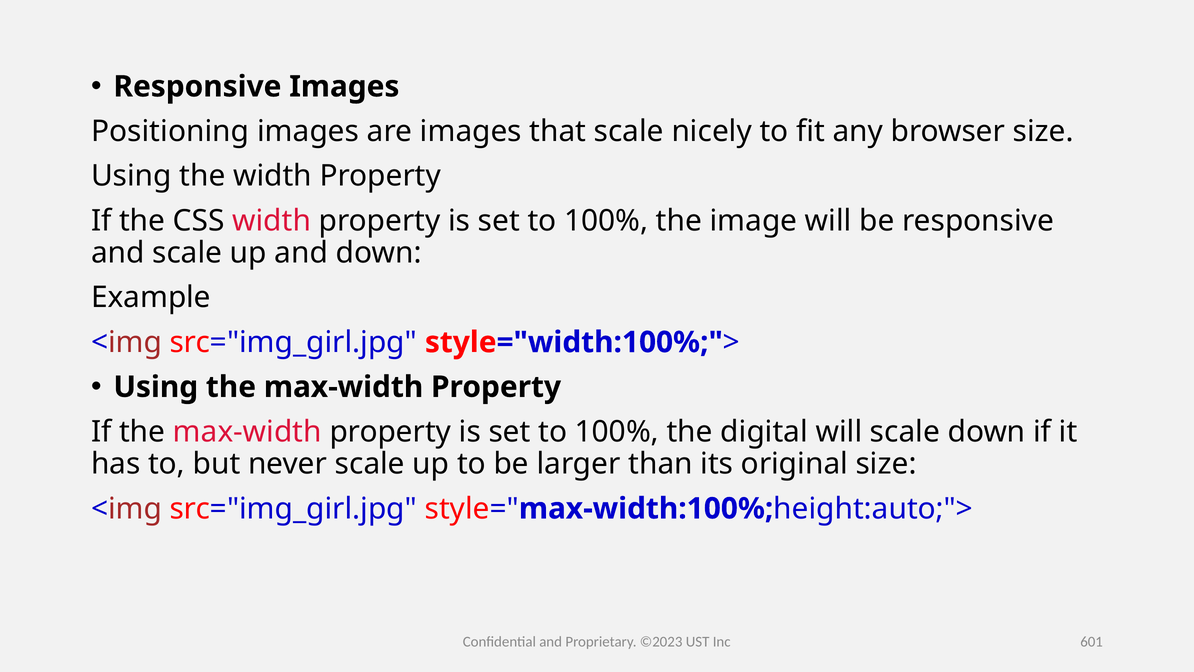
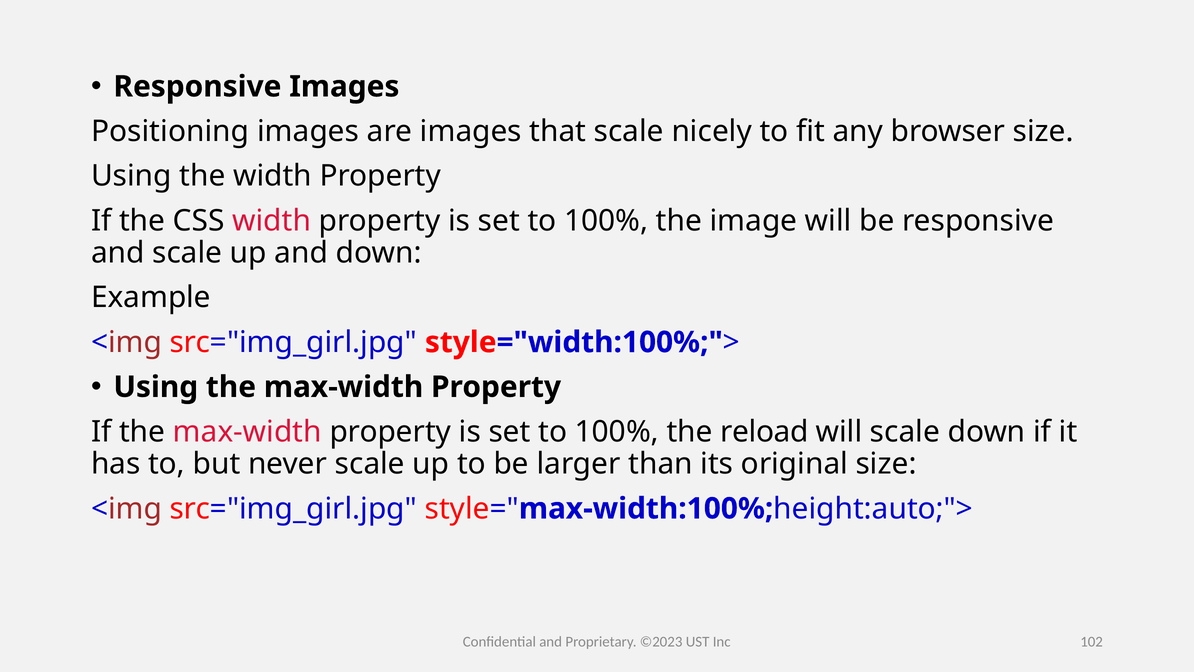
digital: digital -> reload (764, 431)
601: 601 -> 102 (1092, 641)
